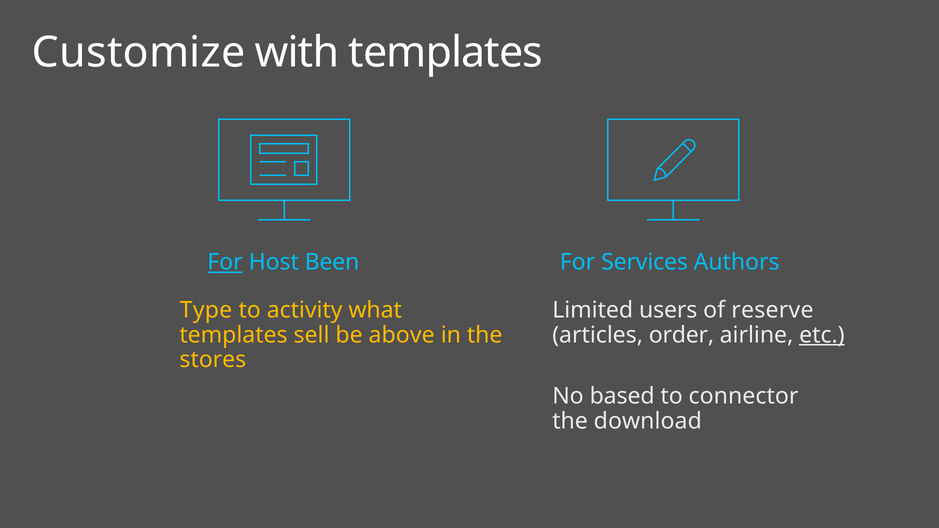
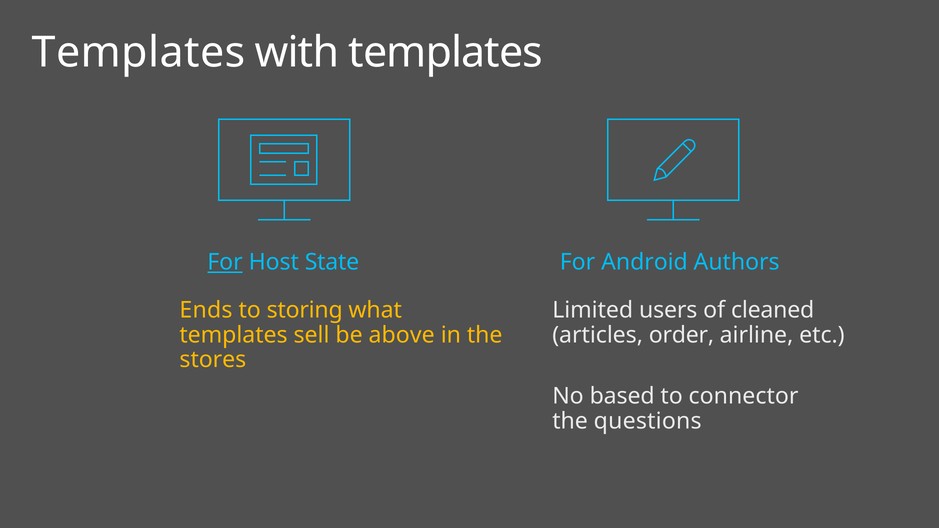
Customize: Customize -> Templates (139, 52)
Been: Been -> State (332, 262)
Services: Services -> Android (644, 262)
Type: Type -> Ends (206, 310)
activity: activity -> storing (305, 310)
reserve: reserve -> cleaned (773, 310)
etc underline: present -> none (822, 335)
download: download -> questions (648, 421)
